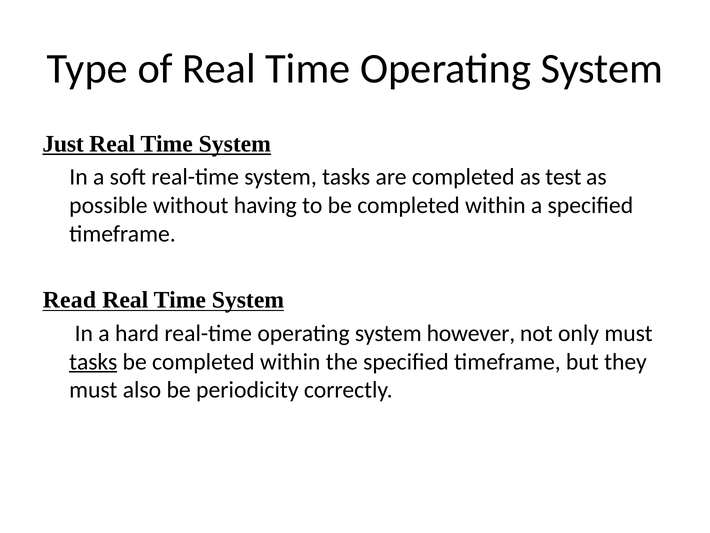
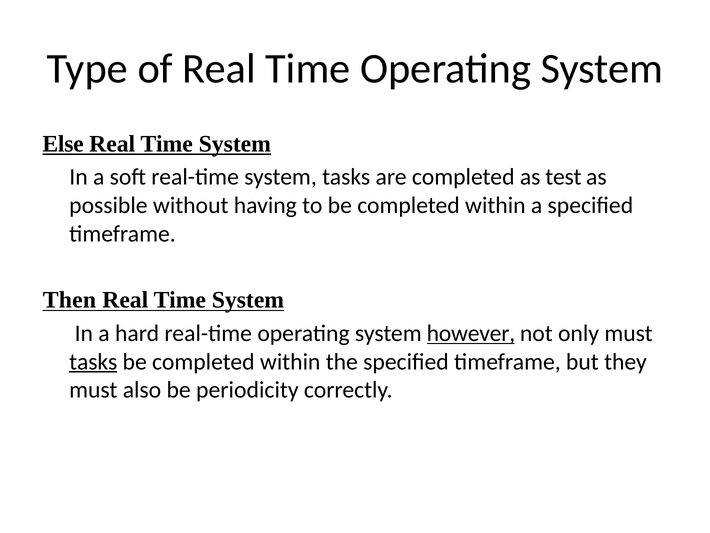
Just: Just -> Else (63, 144)
Read: Read -> Then (69, 300)
however underline: none -> present (471, 333)
